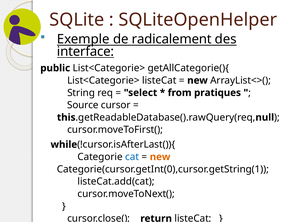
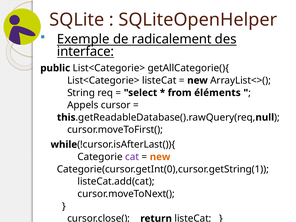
pratiques: pratiques -> éléments (217, 93)
Source: Source -> Appels (83, 105)
cat colour: blue -> purple (132, 157)
